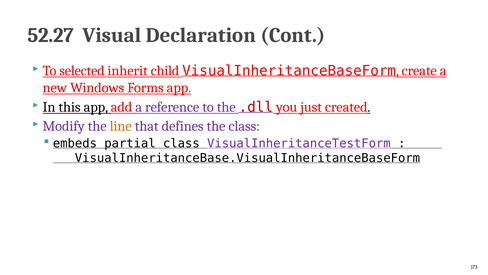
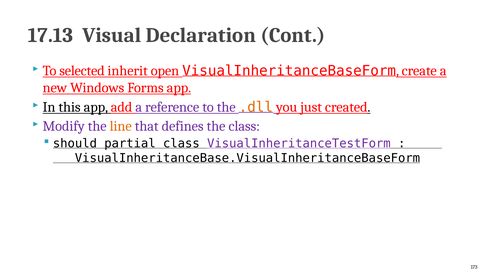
52.27: 52.27 -> 17.13 (51, 35)
child: child -> open (165, 71)
.dll colour: red -> orange (256, 107)
embeds: embeds -> should (75, 143)
